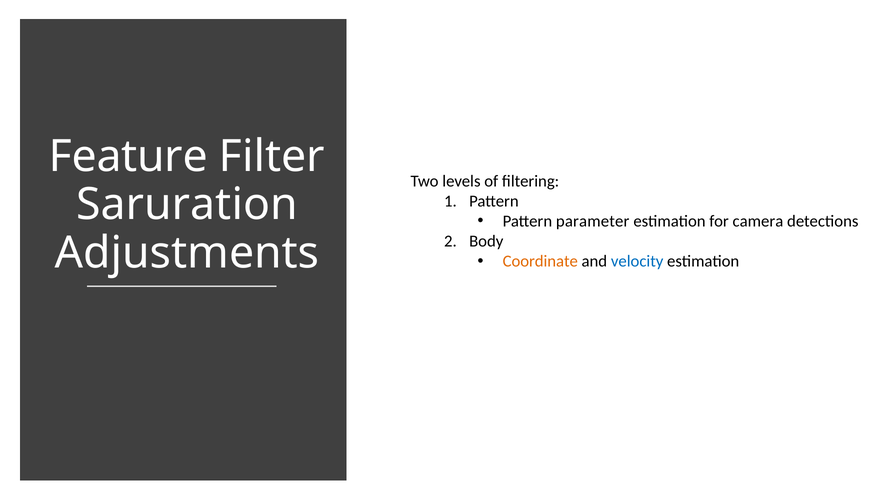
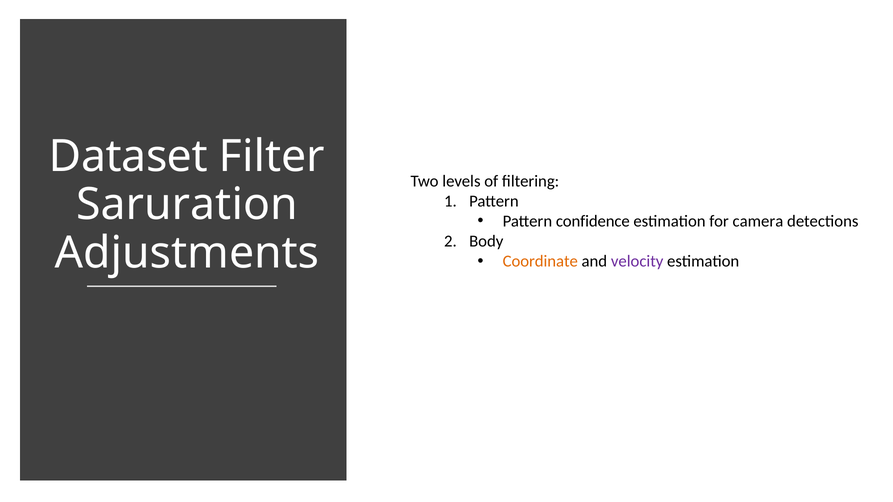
Feature: Feature -> Dataset (128, 157)
parameter: parameter -> confidence (593, 221)
velocity colour: blue -> purple (637, 262)
